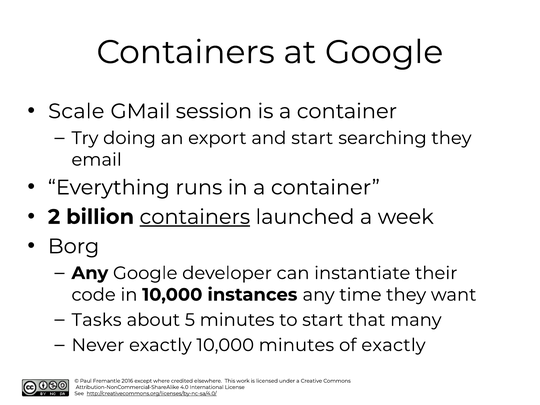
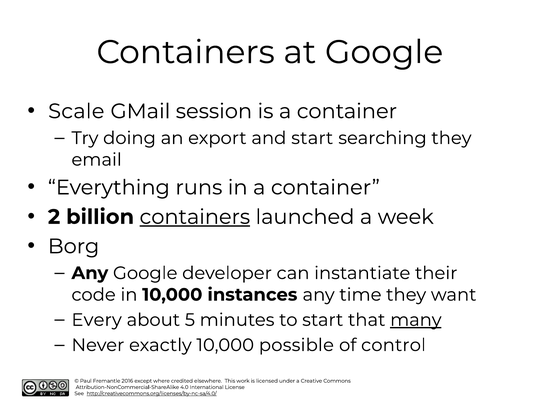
Tasks: Tasks -> Every (97, 320)
many underline: none -> present (416, 320)
10,000 minutes: minutes -> possible (296, 345)
of exactly: exactly -> control (393, 345)
